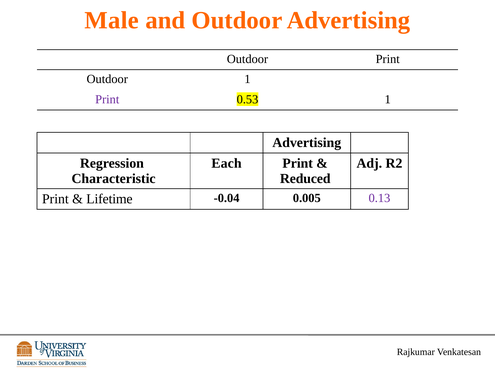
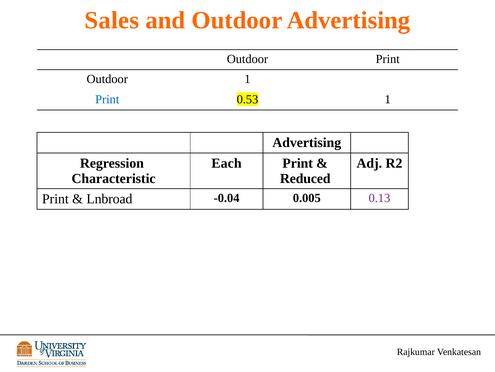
Male: Male -> Sales (112, 20)
Print colour: purple -> blue (107, 99)
Lifetime: Lifetime -> Lnbroad (109, 198)
